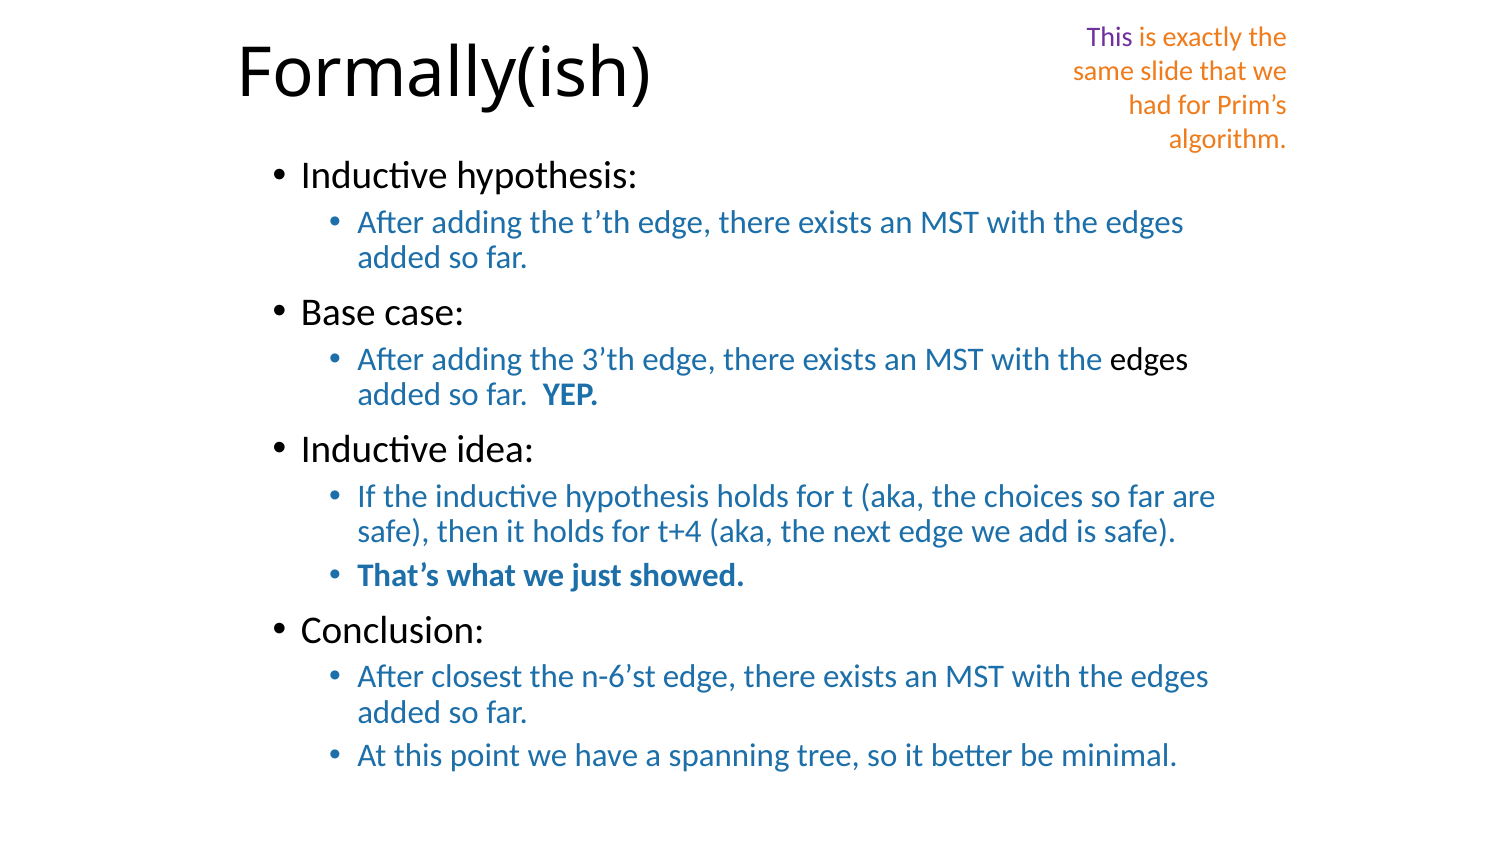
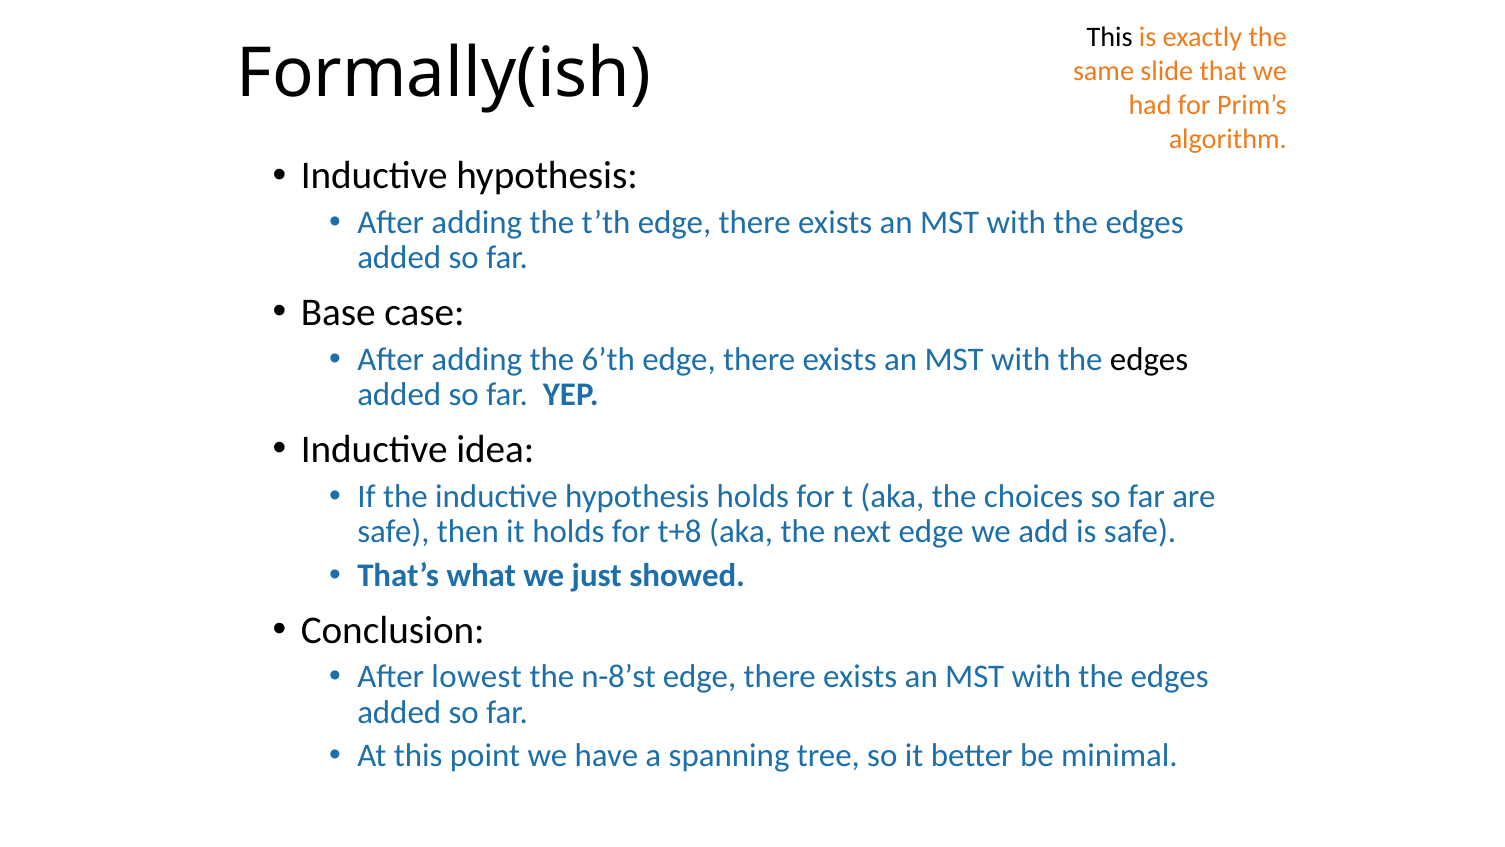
This colour: purple -> black (1110, 37)
3’th: 3’th -> 6’th (608, 359)
t+4: t+4 -> t+8 (680, 532)
closest: closest -> lowest (477, 677)
n-6’st: n-6’st -> n-8’st (619, 677)
